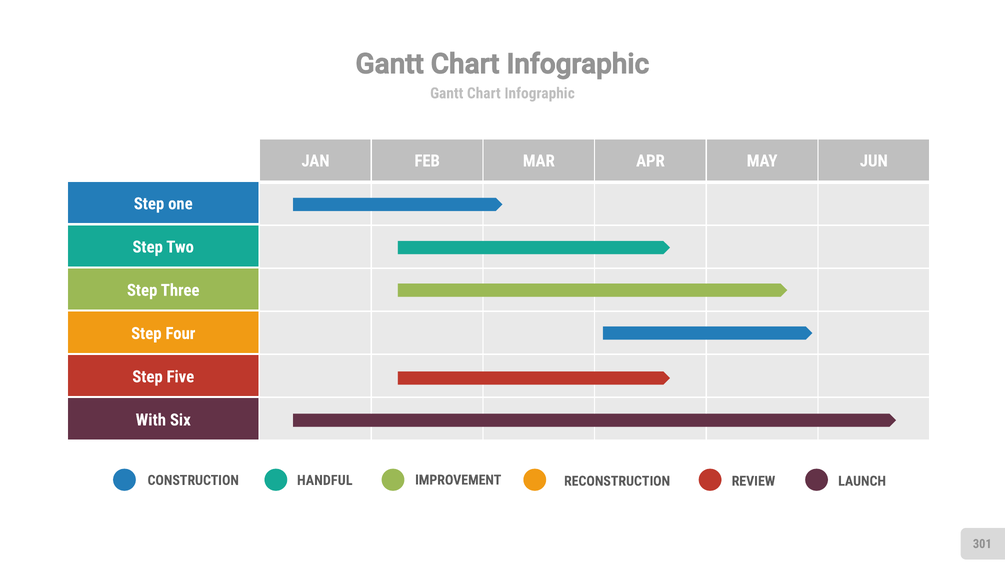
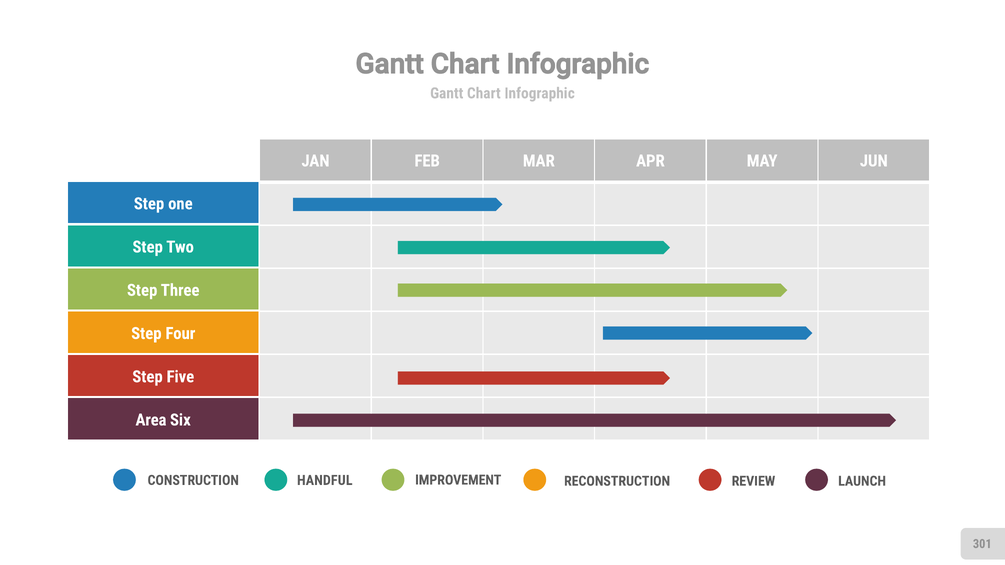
With: With -> Area (151, 420)
